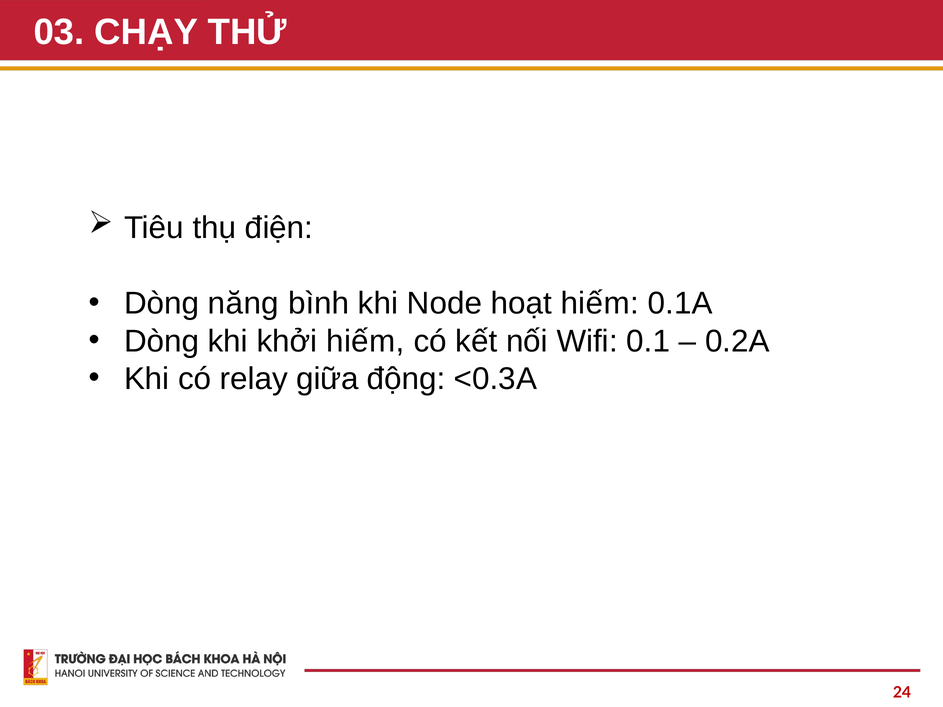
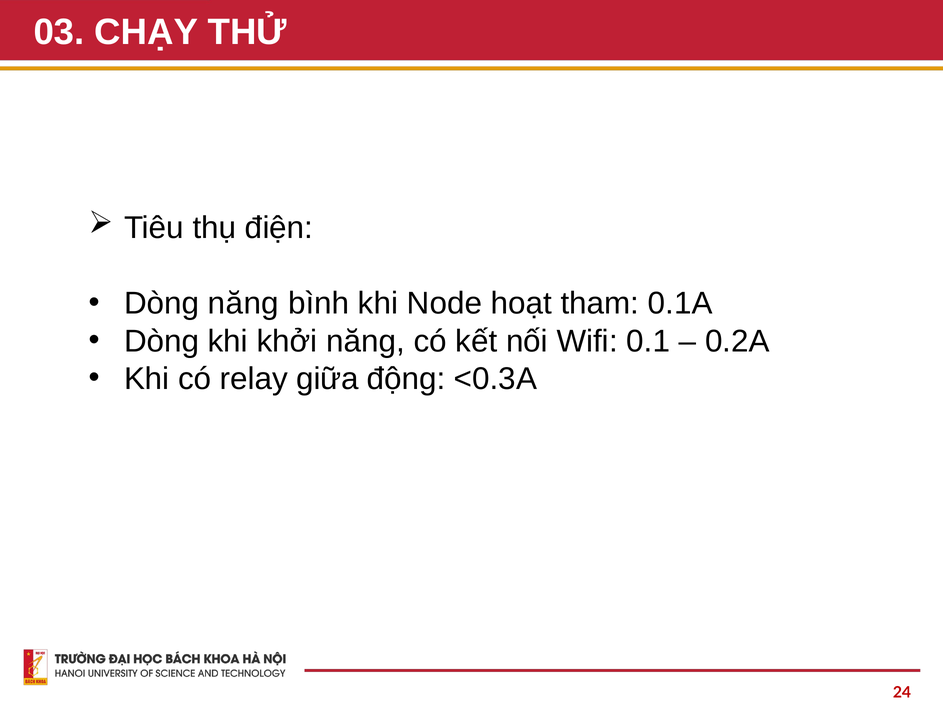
hoạt hiếm: hiếm -> tham (600, 304)
khởi hiếm: hiếm -> năng (365, 341)
